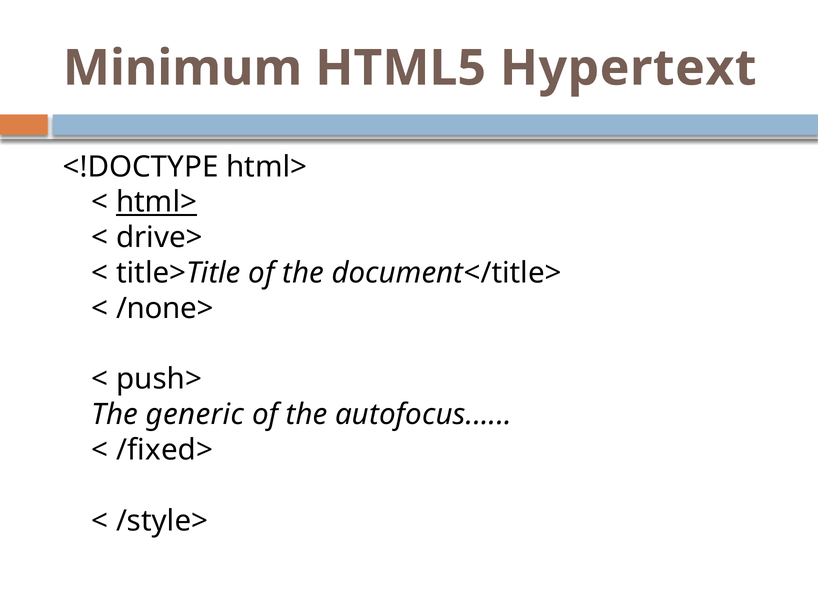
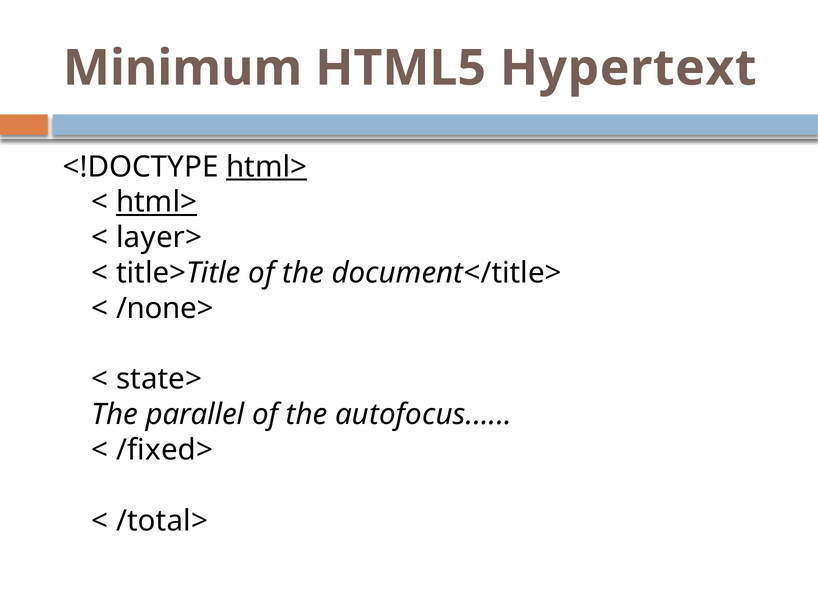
html> underline: none -> present (267, 167)
drive>: drive> -> layer> (159, 238)
push>: push> -> state> (159, 380)
generic: generic -> parallel (195, 415)
/style>: /style> -> /total> (162, 521)
